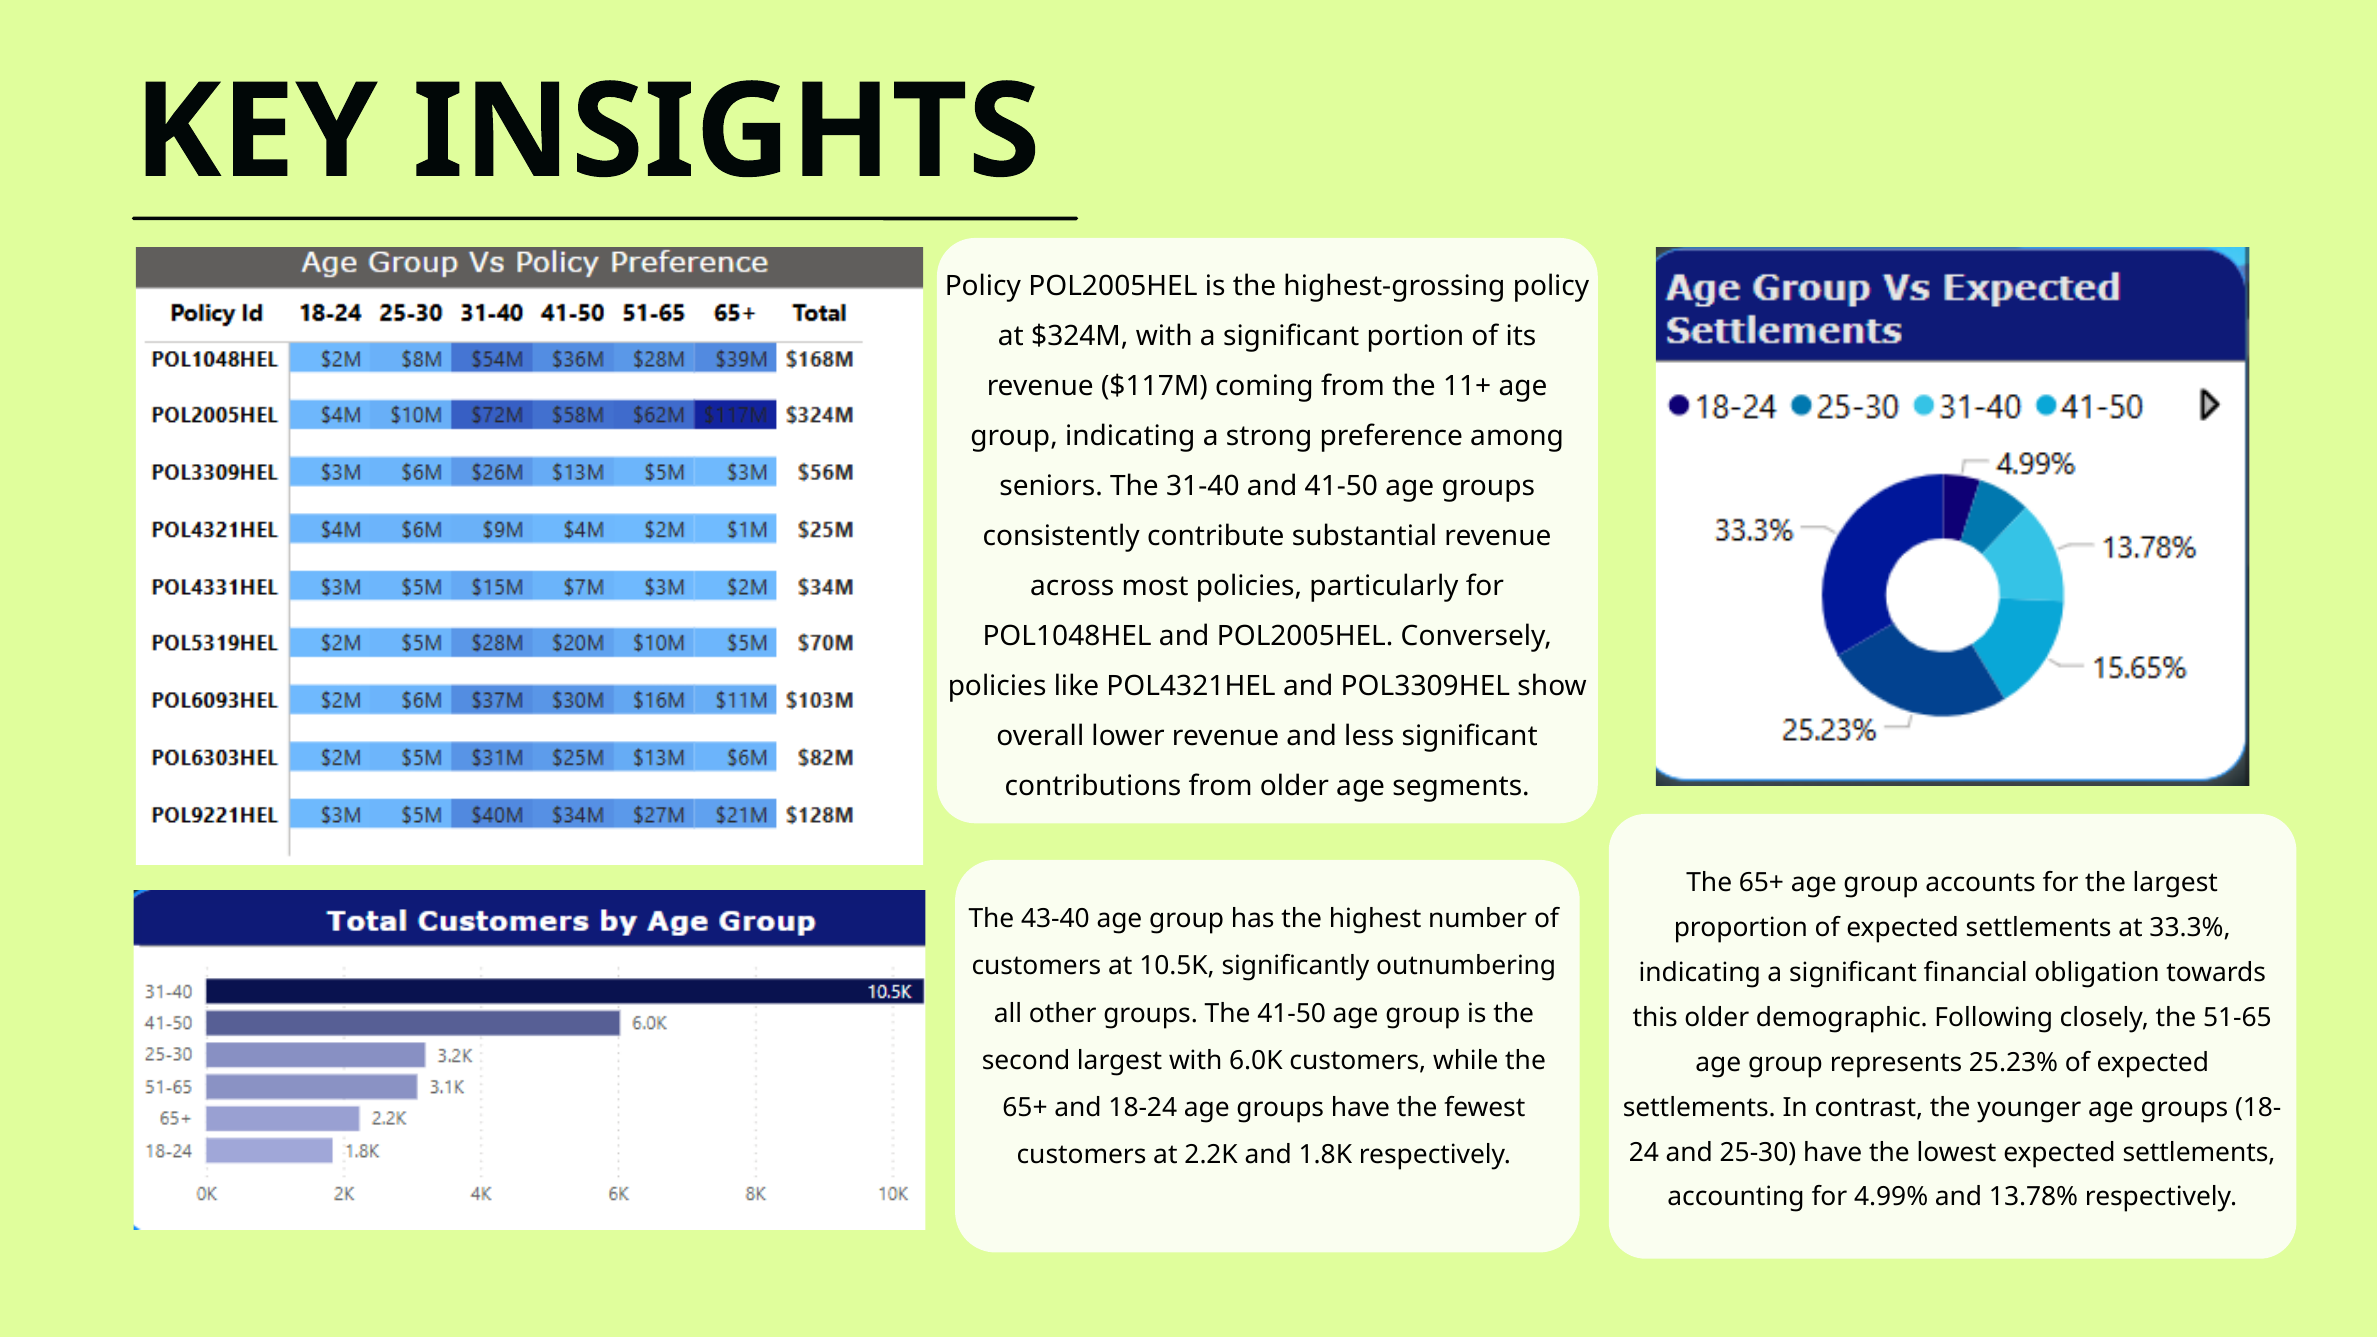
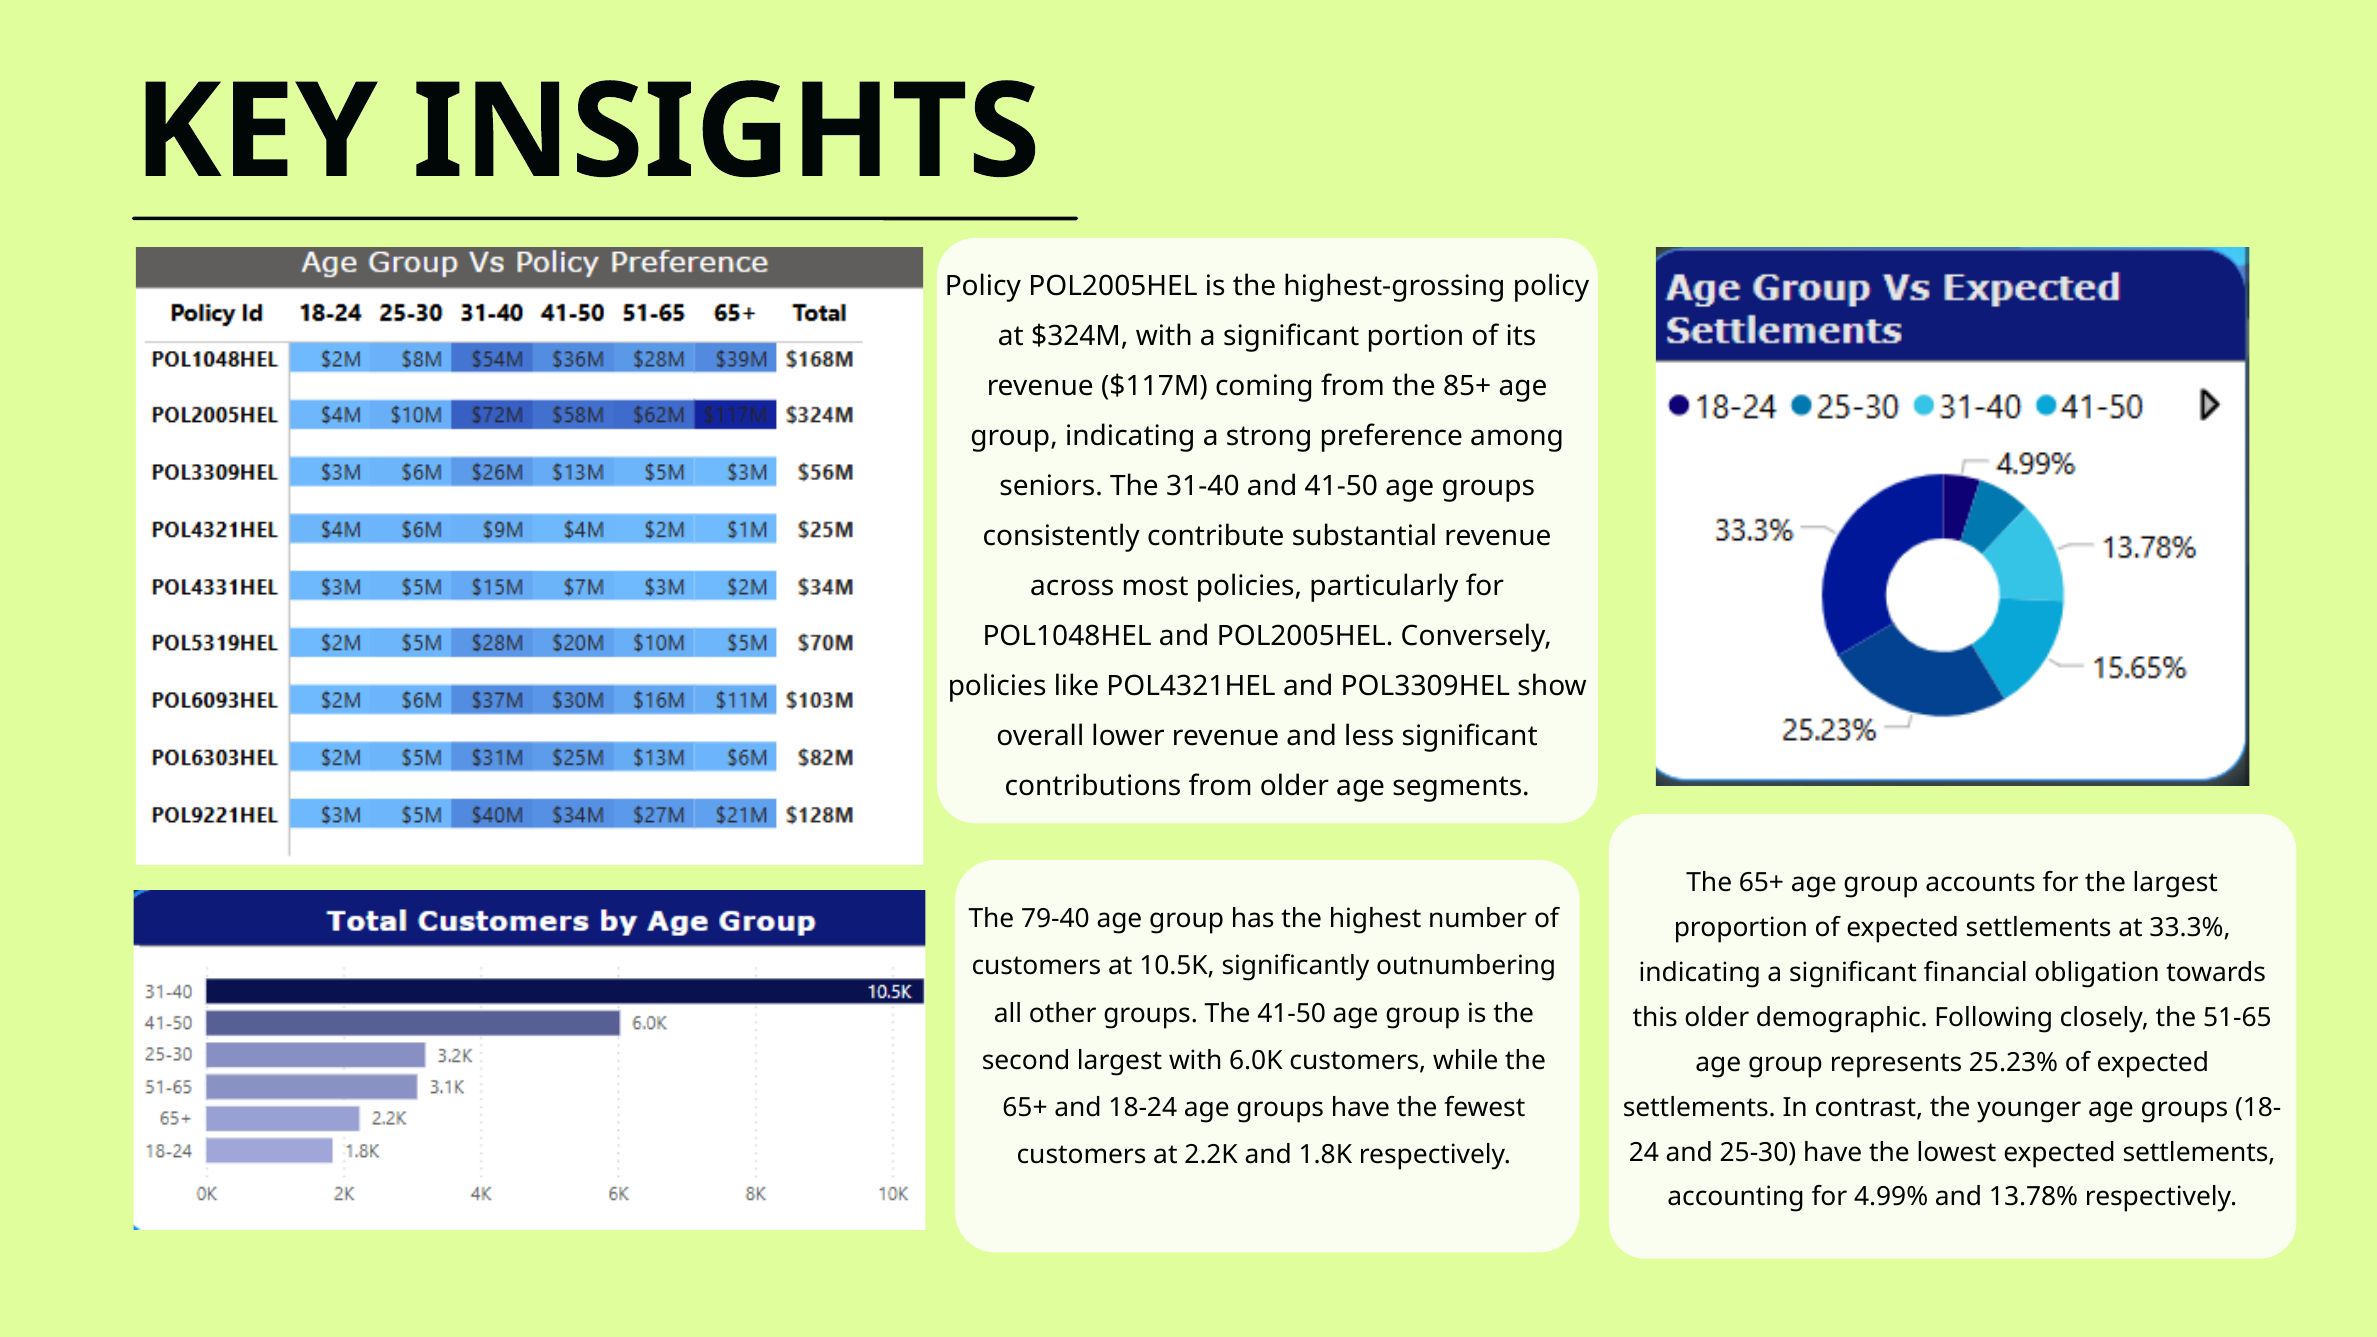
11+: 11+ -> 85+ (1467, 386)
43-40: 43-40 -> 79-40 (1055, 919)
